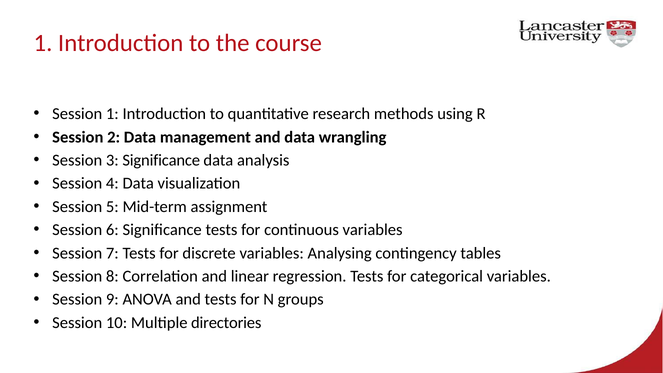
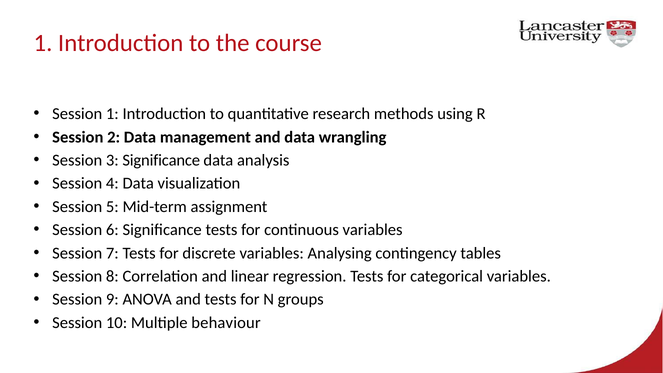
directories: directories -> behaviour (226, 323)
